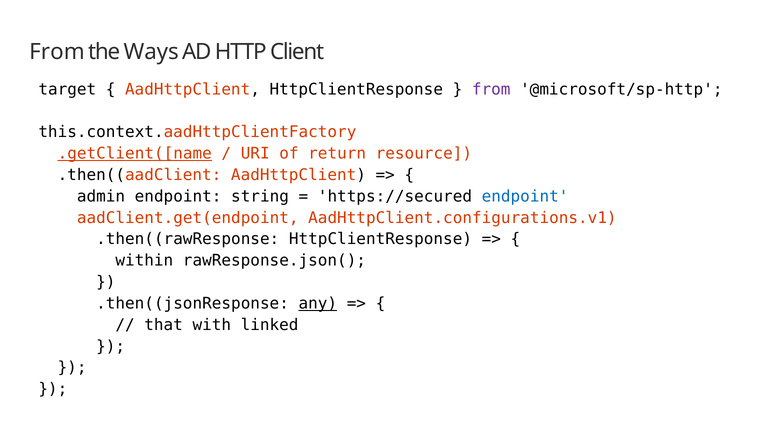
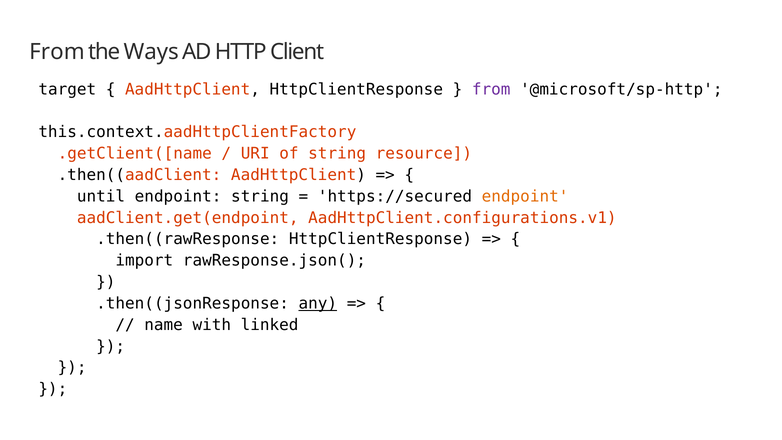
.getClient([name underline: present -> none (135, 153)
of return: return -> string (337, 153)
admin: admin -> until (101, 196)
endpoint colour: blue -> orange (525, 196)
within: within -> import (144, 260)
that: that -> name (164, 325)
